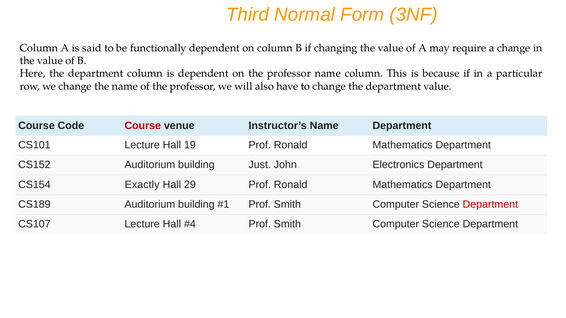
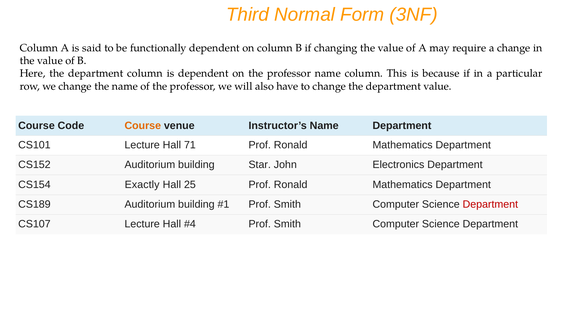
Course colour: red -> orange (143, 126)
19: 19 -> 71 (190, 145)
Just: Just -> Star (260, 165)
29: 29 -> 25 (190, 185)
